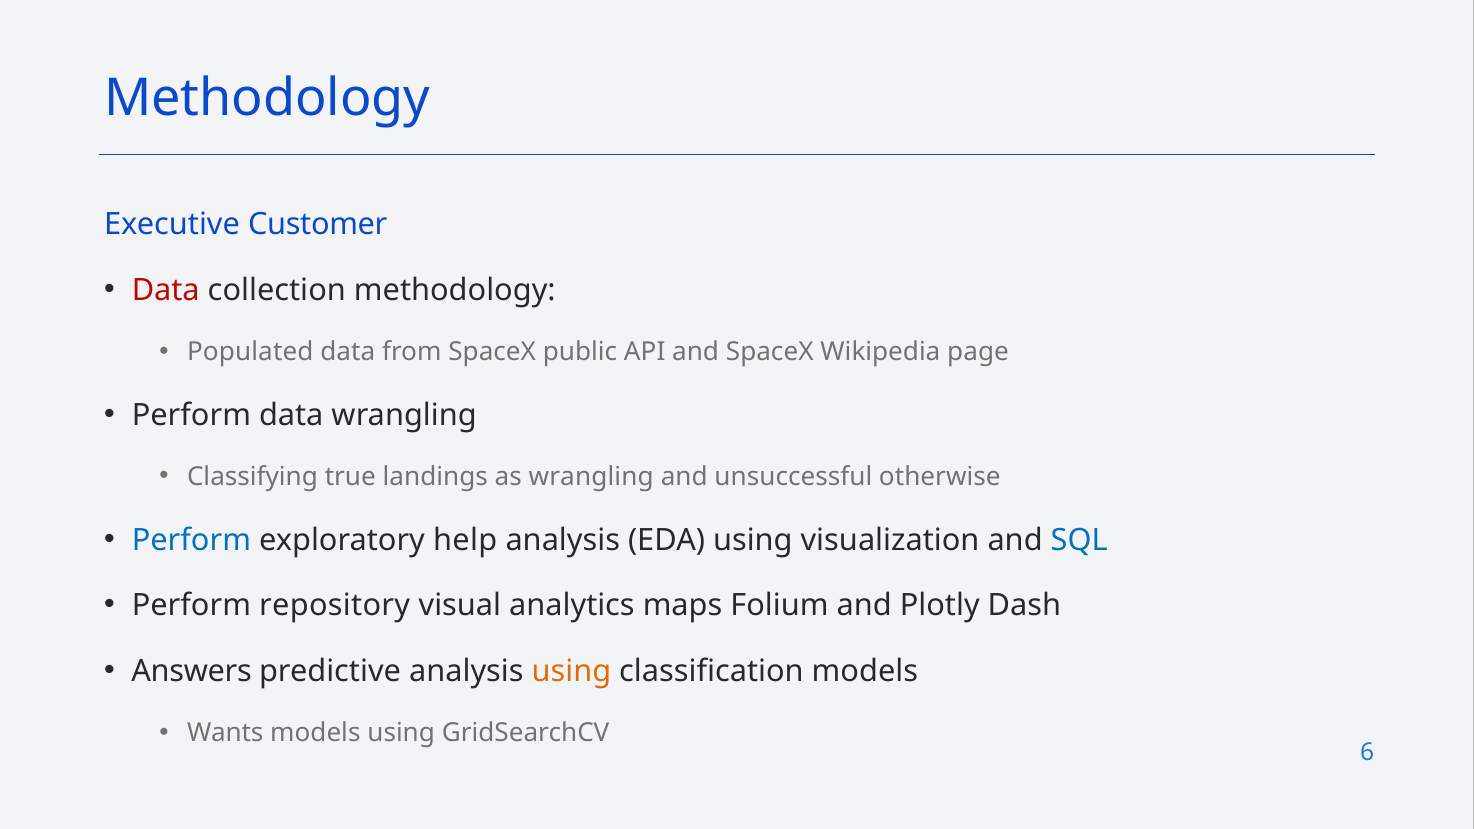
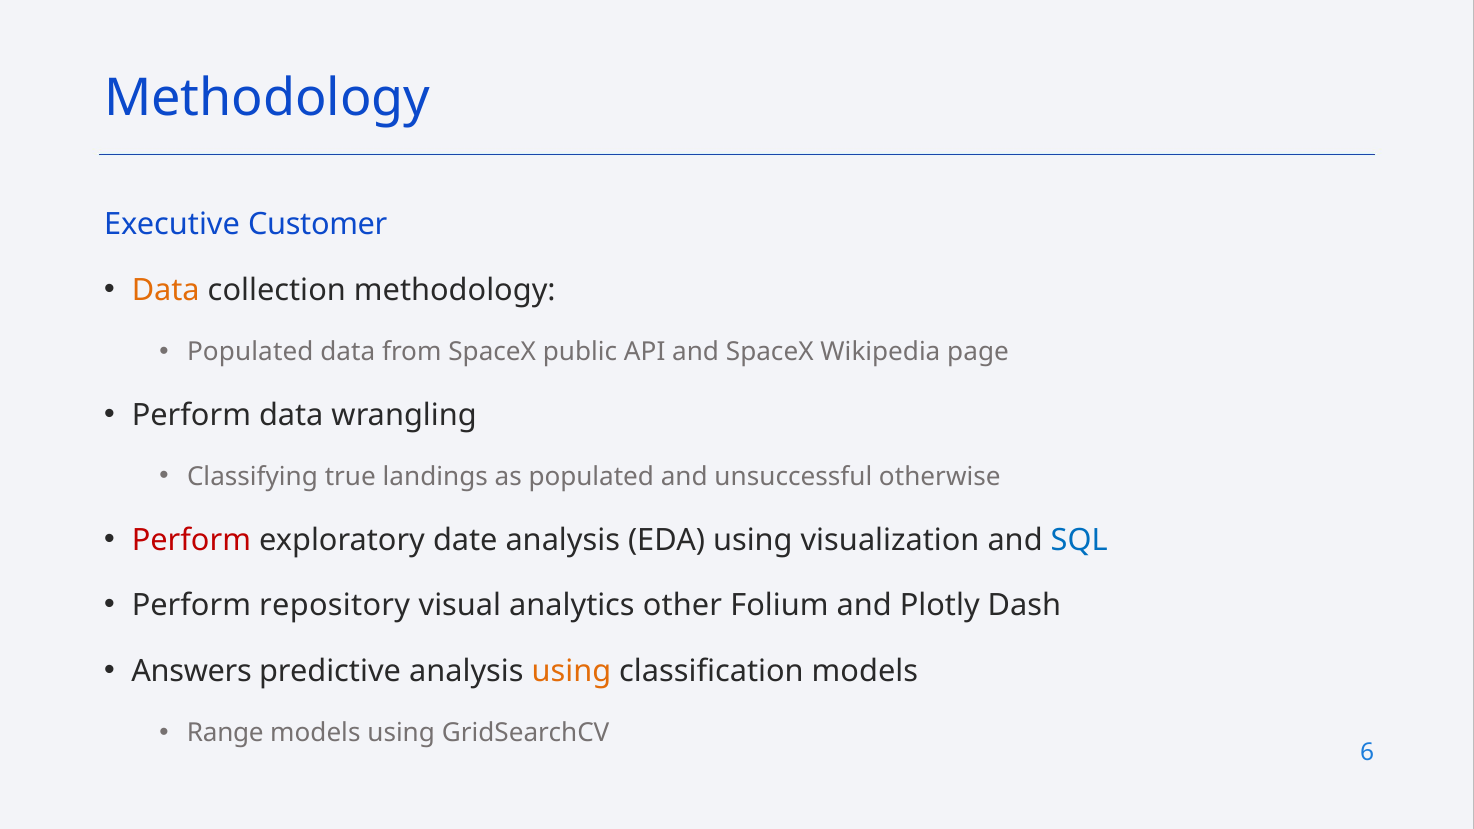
Data colour: red -> orange (166, 290)
as wrangling: wrangling -> populated (591, 477)
Perform colour: blue -> red (191, 540)
help: help -> date (465, 540)
maps: maps -> other (682, 606)
Wants: Wants -> Range (225, 733)
